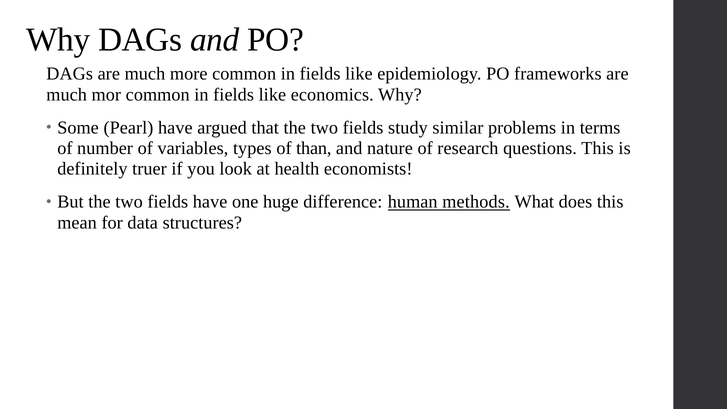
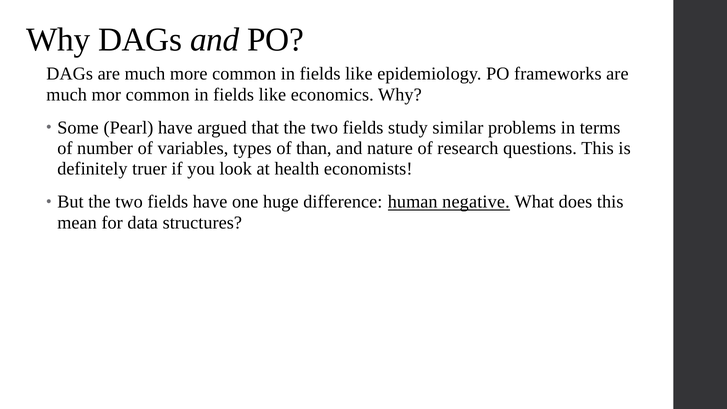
methods: methods -> negative (476, 202)
